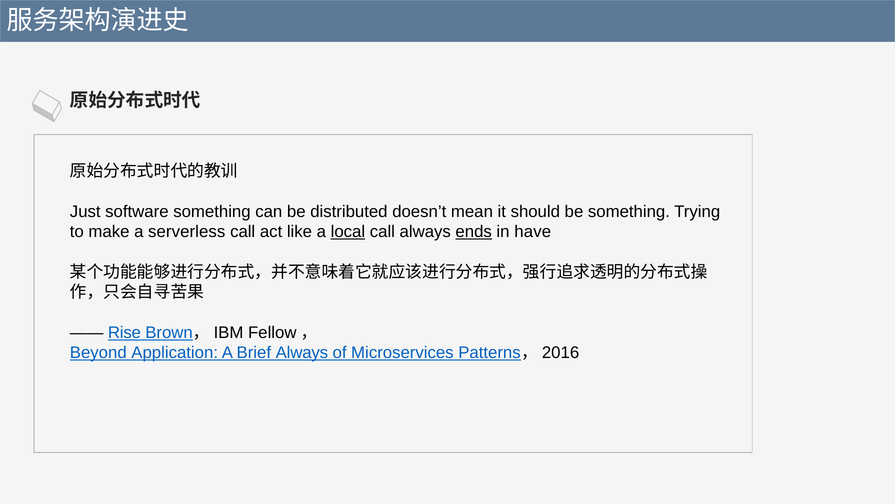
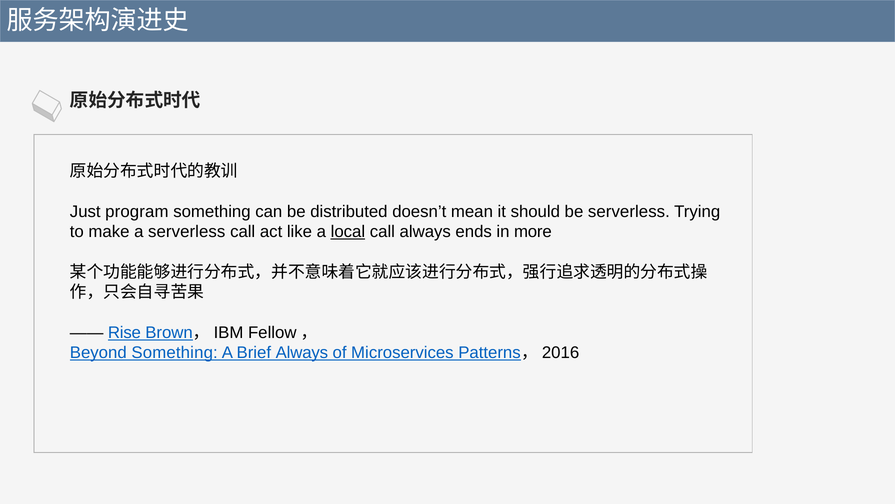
software: software -> program (137, 211)
be something: something -> serverless (629, 211)
ends underline: present -> none (474, 231)
have: have -> more (533, 231)
Application: Application -> Something (175, 352)
